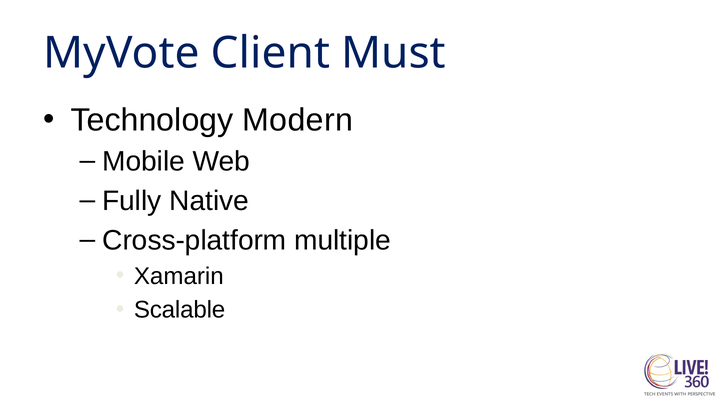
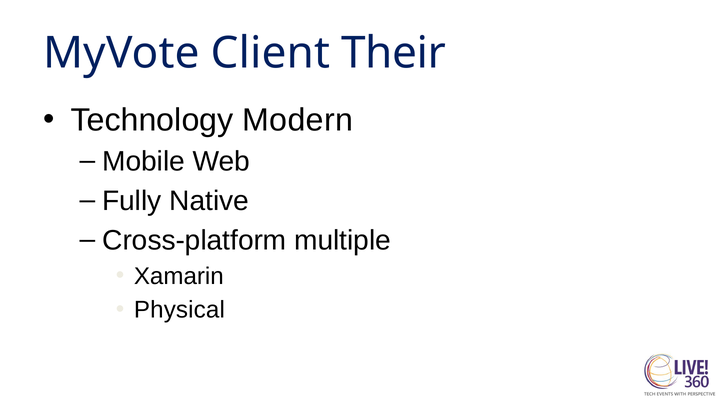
Must: Must -> Their (394, 53)
Scalable: Scalable -> Physical (179, 310)
